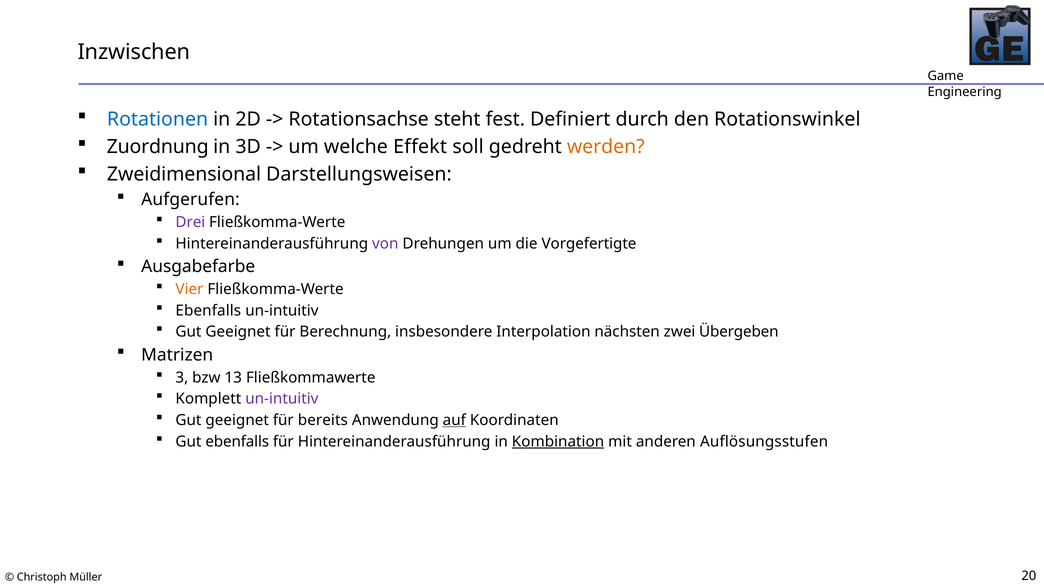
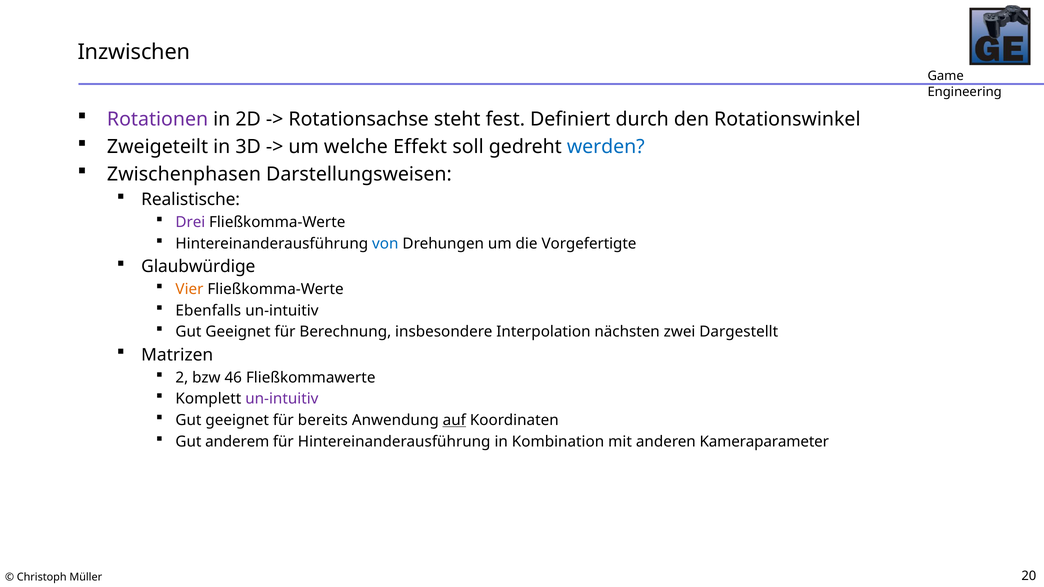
Rotationen colour: blue -> purple (158, 120)
Zuordnung: Zuordnung -> Zweigeteilt (158, 147)
werden colour: orange -> blue (606, 147)
Zweidimensional: Zweidimensional -> Zwischenphasen (184, 174)
Aufgerufen: Aufgerufen -> Realistische (191, 200)
von colour: purple -> blue (385, 244)
Ausgabefarbe: Ausgabefarbe -> Glaubwürdige (198, 267)
Übergeben: Übergeben -> Dargestellt (739, 332)
3: 3 -> 2 (182, 378)
13: 13 -> 46 (233, 378)
Gut ebenfalls: ebenfalls -> anderem (237, 442)
Kombination underline: present -> none (558, 442)
Auflösungsstufen: Auflösungsstufen -> Kameraparameter (764, 442)
